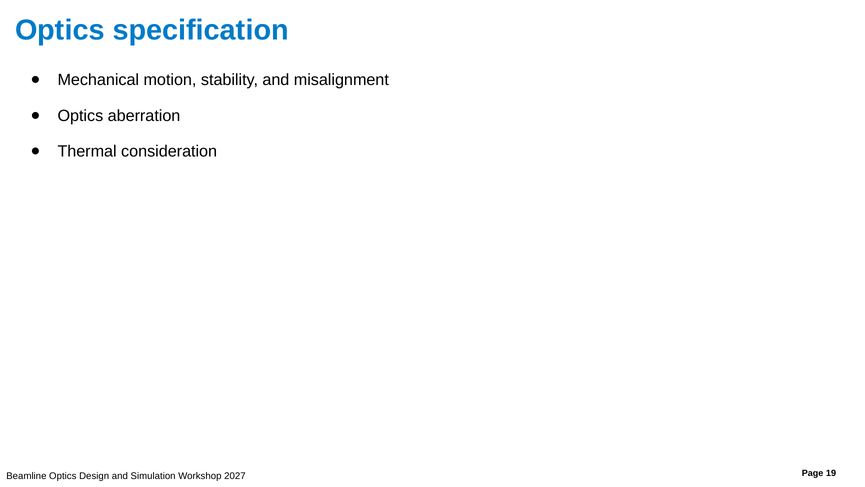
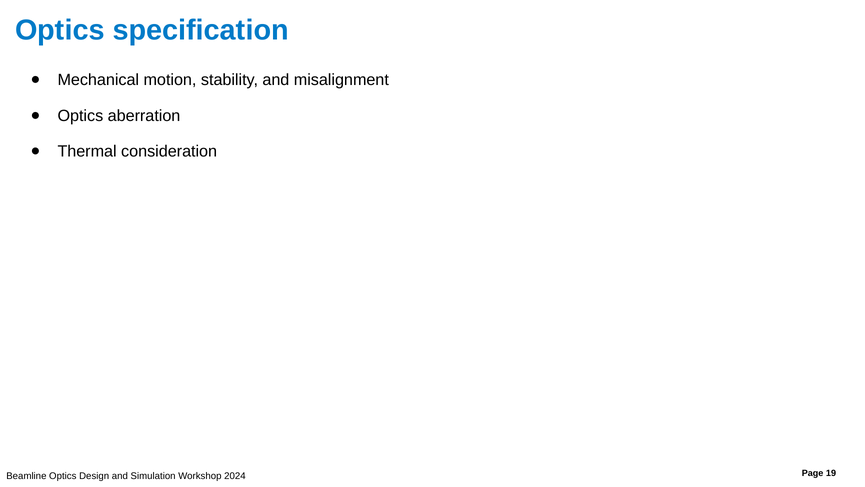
2027: 2027 -> 2024 (235, 476)
